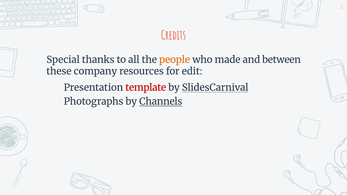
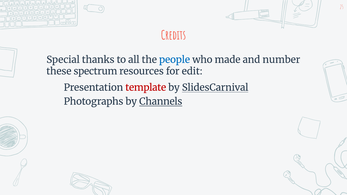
people colour: orange -> blue (175, 60)
between: between -> number (281, 60)
company: company -> spectrum (95, 71)
